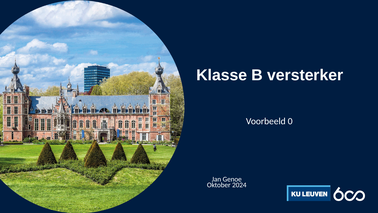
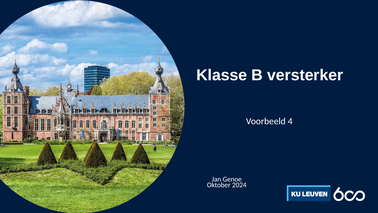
0: 0 -> 4 (290, 121)
